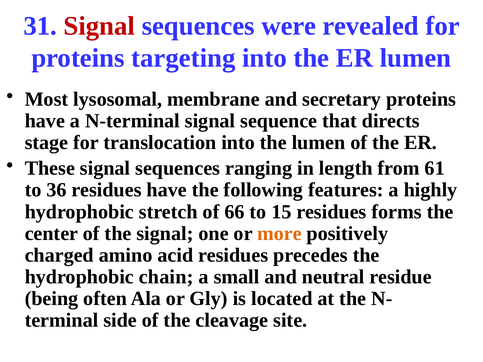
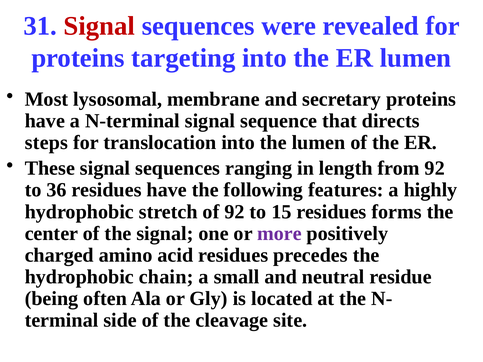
stage: stage -> steps (46, 143)
from 61: 61 -> 92 (435, 168)
of 66: 66 -> 92 (235, 212)
more colour: orange -> purple (279, 234)
